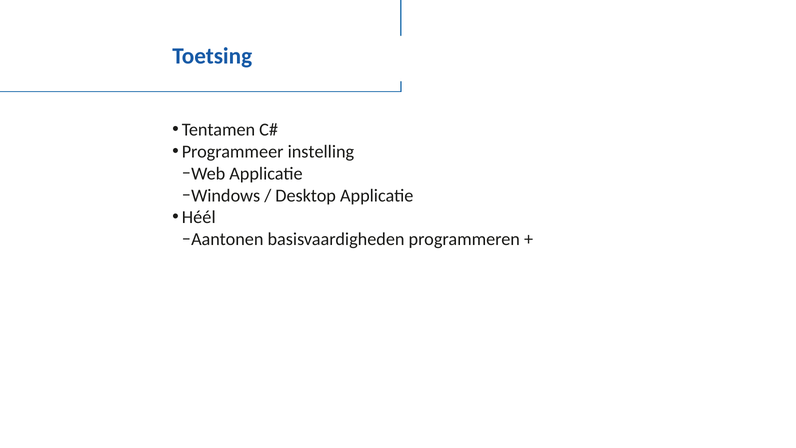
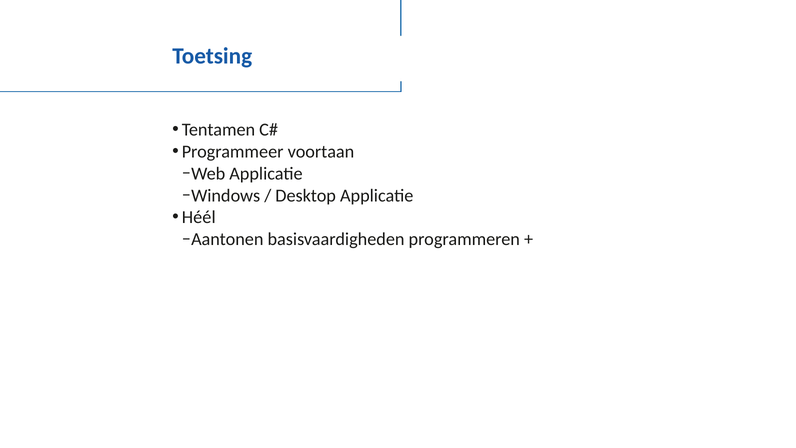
instelling: instelling -> voortaan (321, 152)
